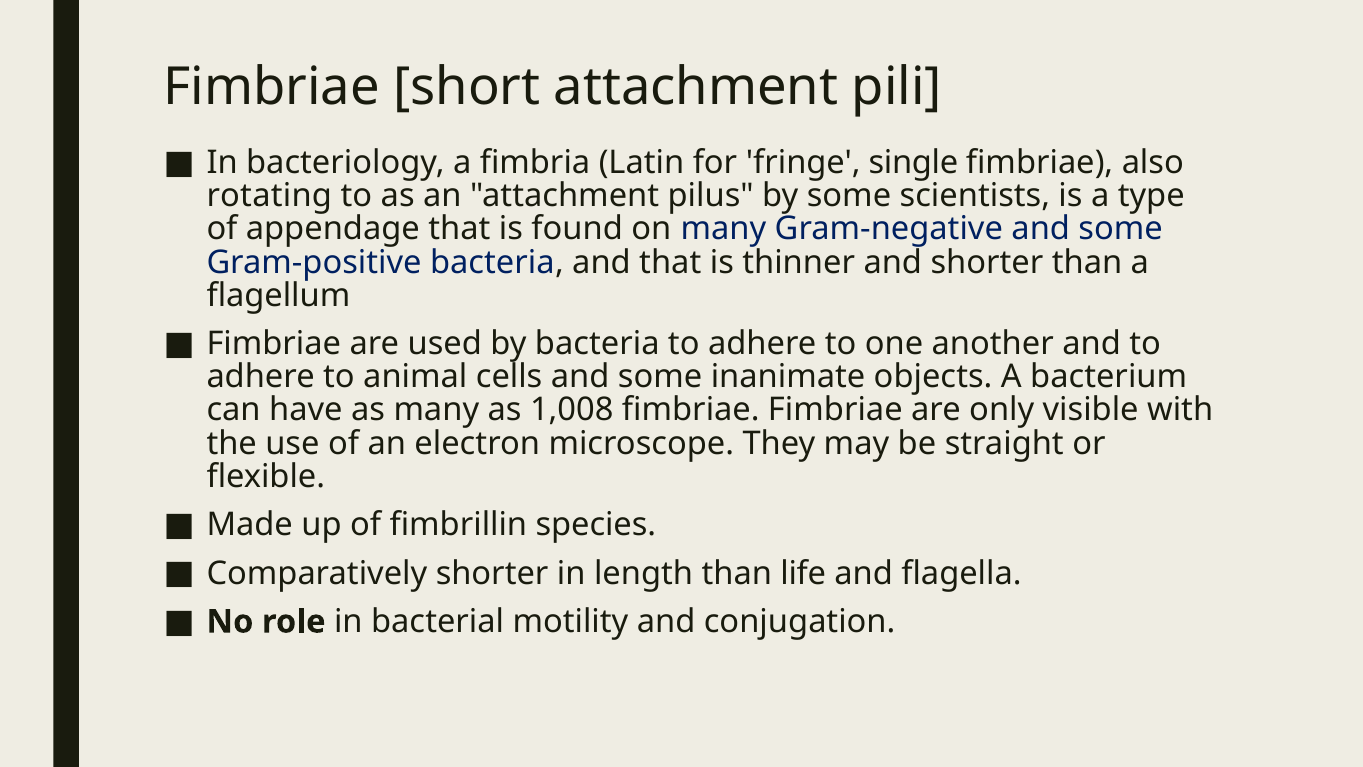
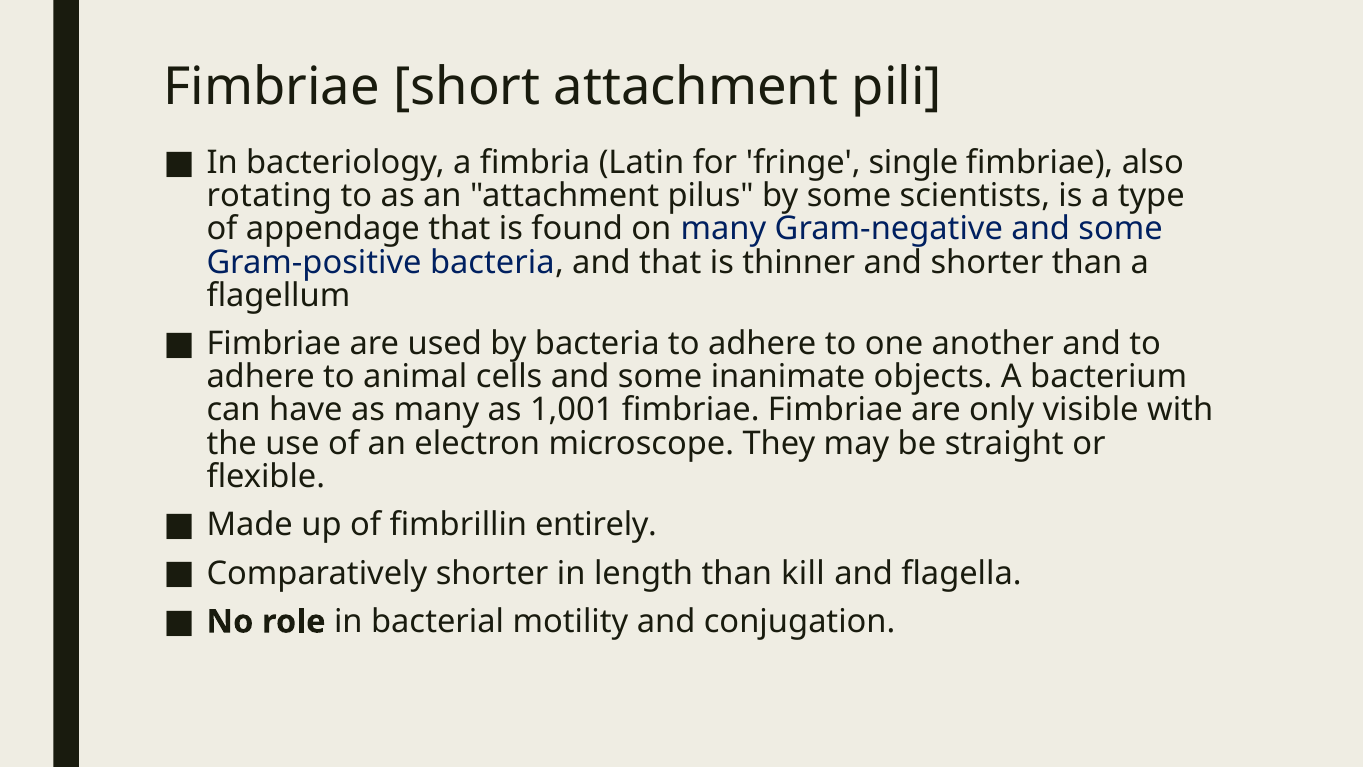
1,008: 1,008 -> 1,001 (572, 410)
species: species -> entirely (596, 525)
life: life -> kill (803, 573)
